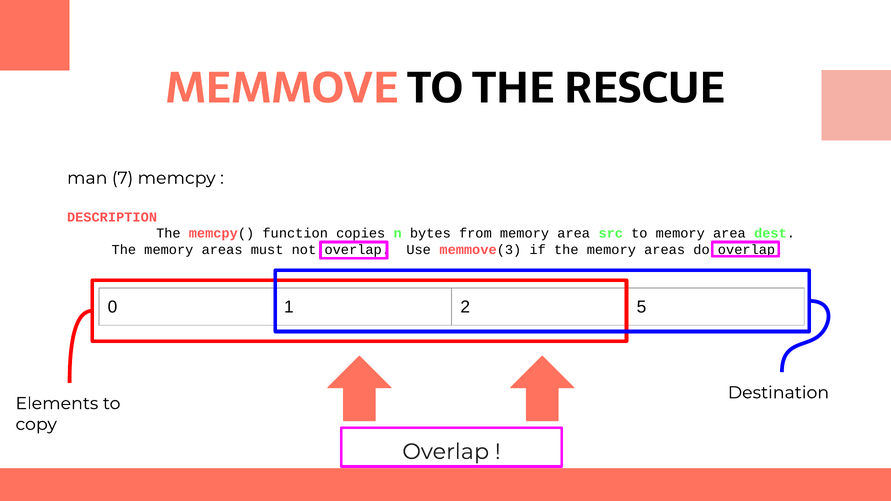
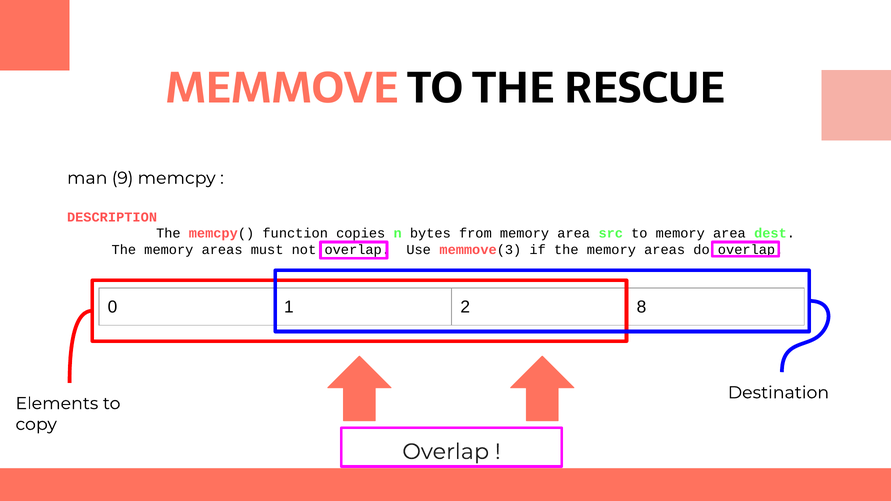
7: 7 -> 9 (123, 178)
5: 5 -> 8 (642, 307)
